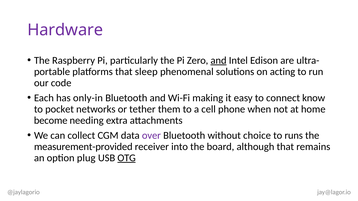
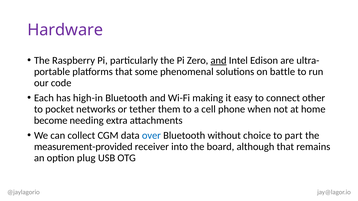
sleep: sleep -> some (146, 72)
acting: acting -> battle (283, 72)
only-in: only-in -> high-in (88, 98)
know: know -> other (314, 98)
over colour: purple -> blue (151, 136)
runs: runs -> part (294, 136)
OTG underline: present -> none (127, 158)
